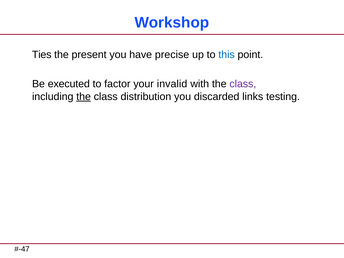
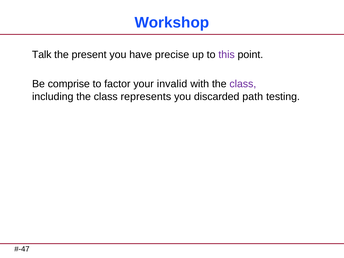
Ties: Ties -> Talk (42, 55)
this colour: blue -> purple (227, 55)
executed: executed -> comprise (69, 84)
the underline: present -> none (84, 97)
distribution: distribution -> represents (146, 97)
links: links -> path (253, 97)
